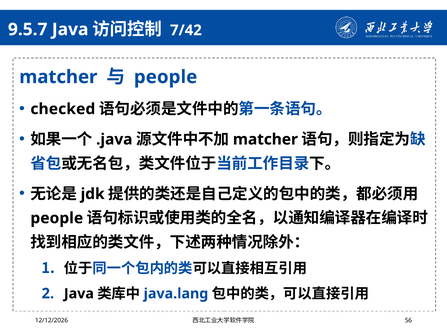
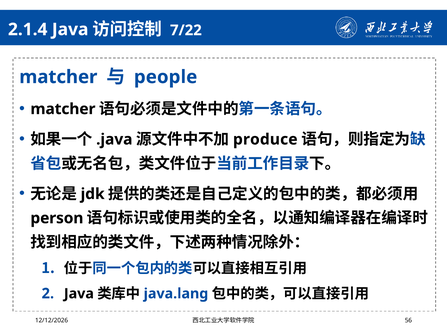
9.5.7: 9.5.7 -> 2.1.4 (28, 29)
7/42: 7/42 -> 7/22 (186, 30)
checked: checked -> matcher (63, 109)
matcher: matcher -> produce (265, 140)
people: people -> person (57, 218)
